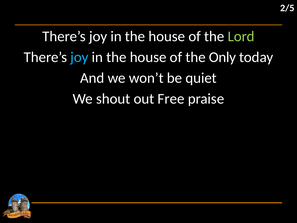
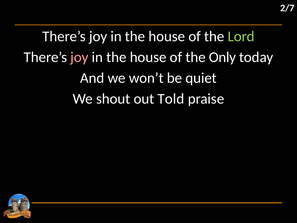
2/5: 2/5 -> 2/7 (287, 8)
joy colour: light blue -> pink (79, 57)
Free: Free -> Told (171, 99)
